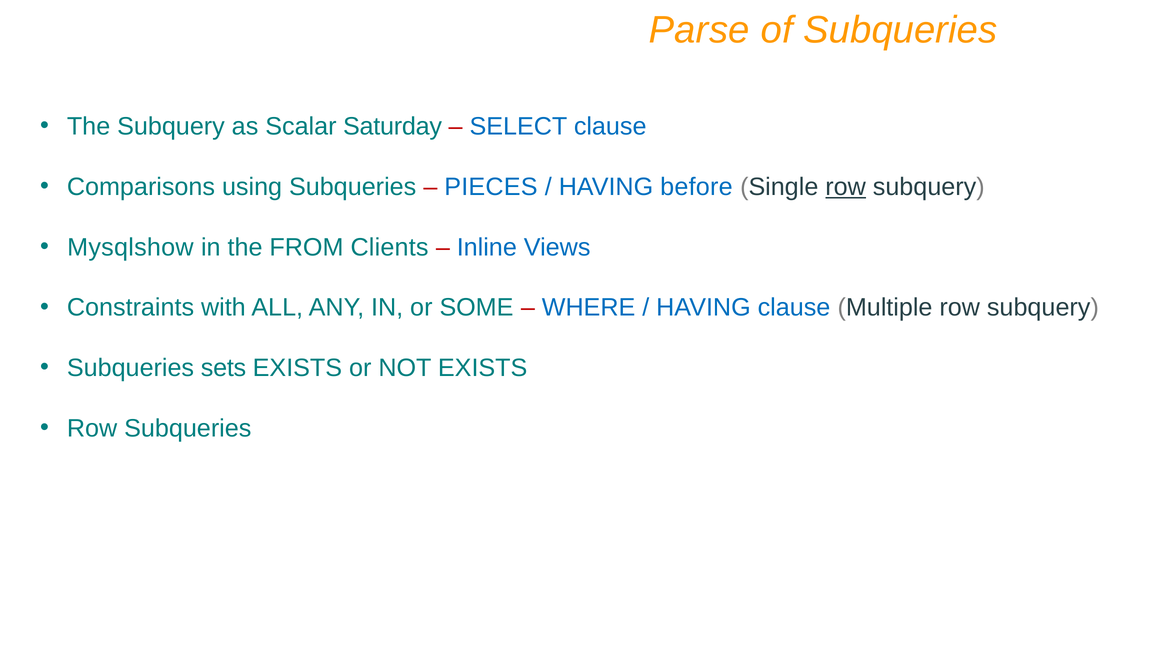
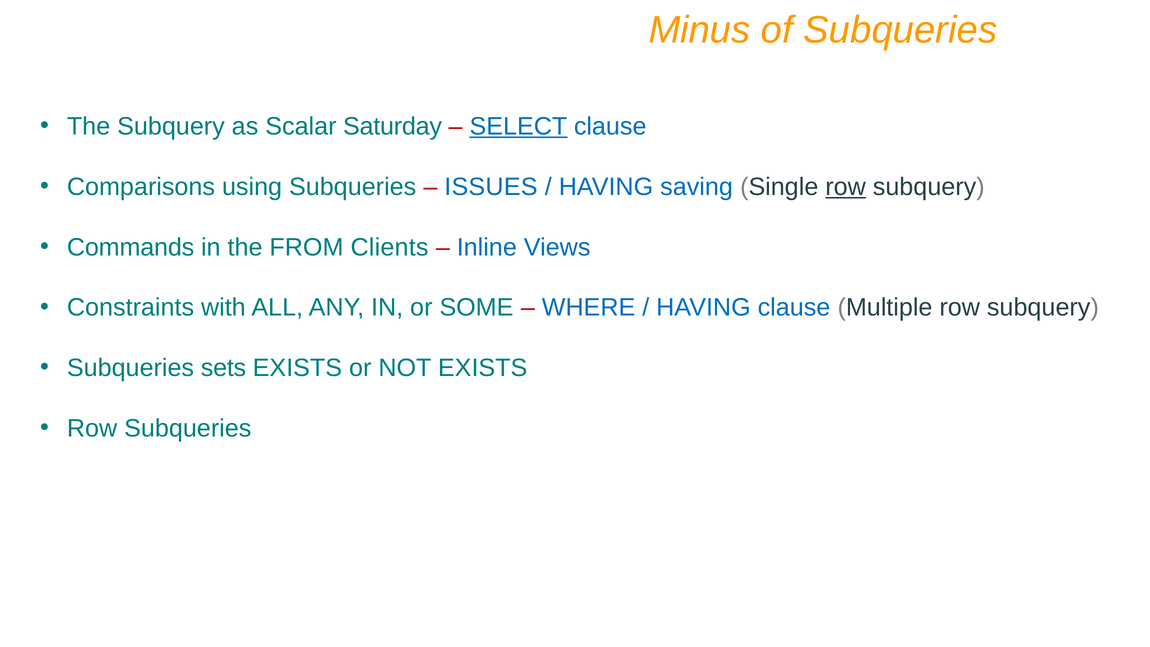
Parse: Parse -> Minus (699, 30)
SELECT underline: none -> present (518, 126)
PIECES: PIECES -> ISSUES (491, 187)
before: before -> saving (697, 187)
Mysqlshow: Mysqlshow -> Commands (131, 247)
